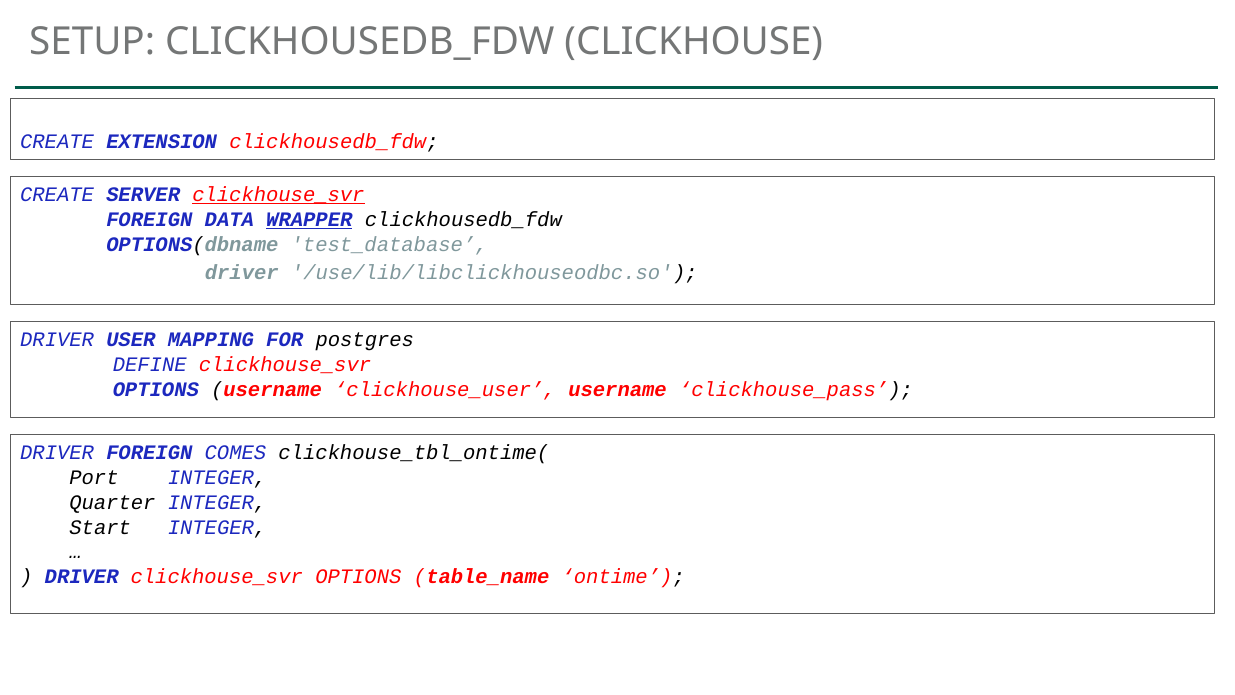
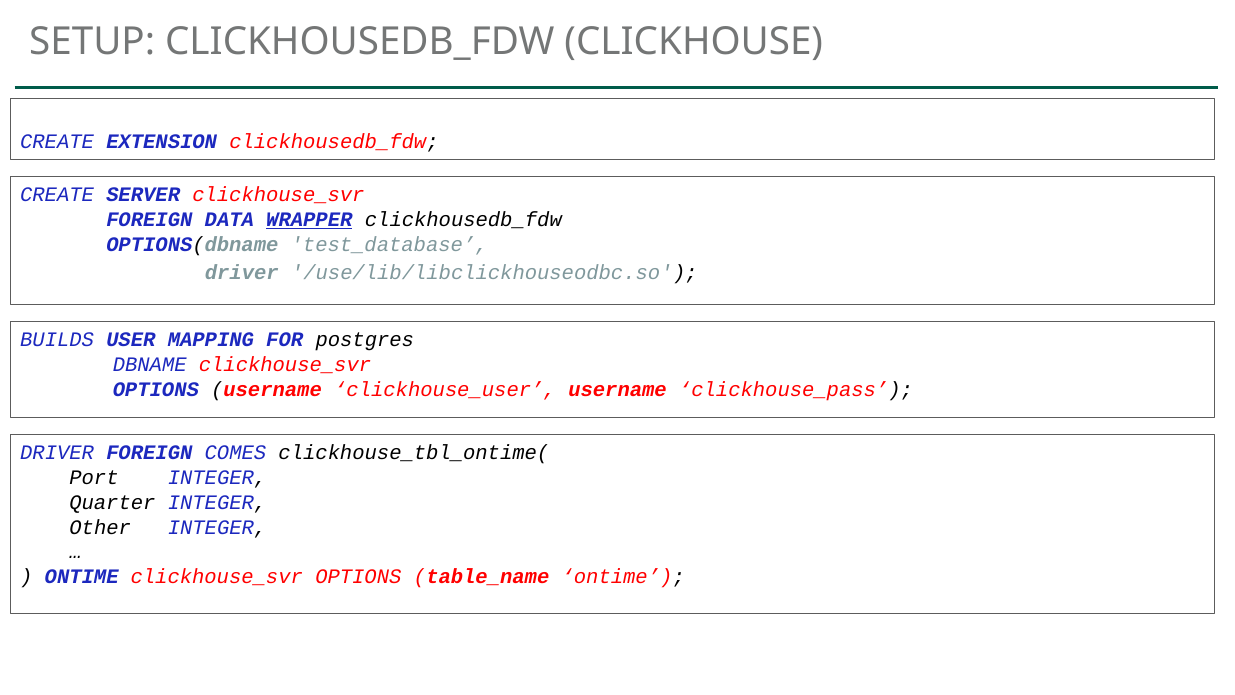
clickhouse_svr underline: present -> none (278, 195)
DRIVER: DRIVER -> BUILDS (57, 340)
DEFINE: DEFINE -> DBNAME (150, 364)
Start: Start -> Other (100, 527)
DRIVER: DRIVER -> ONTIME (82, 576)
